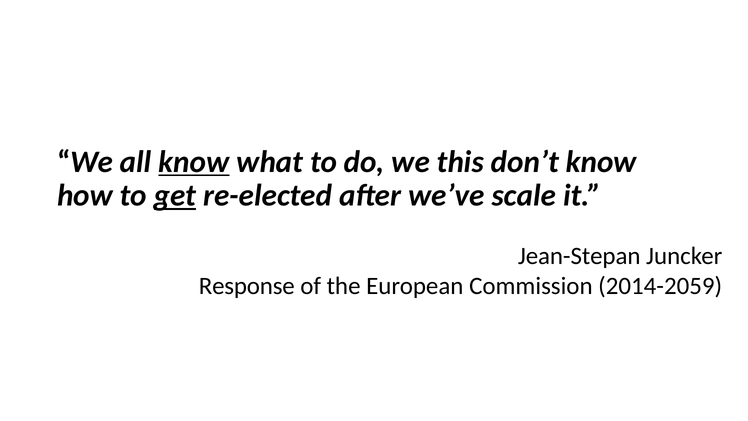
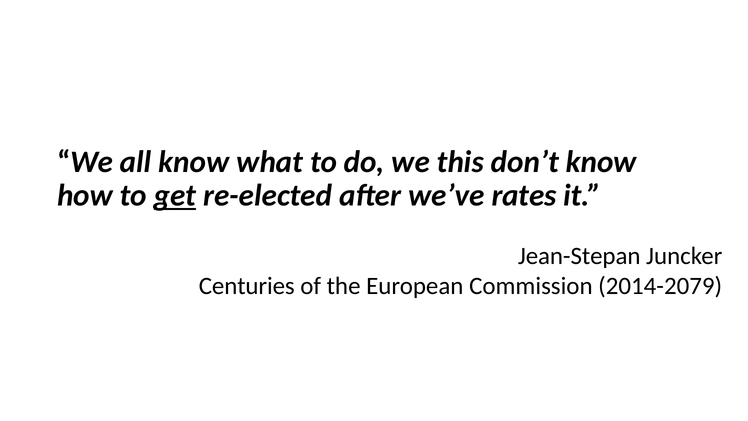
know underline: present -> none (194, 162)
scale: scale -> rates (524, 195)
Response: Response -> Centuries (247, 286)
2014-2059: 2014-2059 -> 2014-2079 (660, 286)
